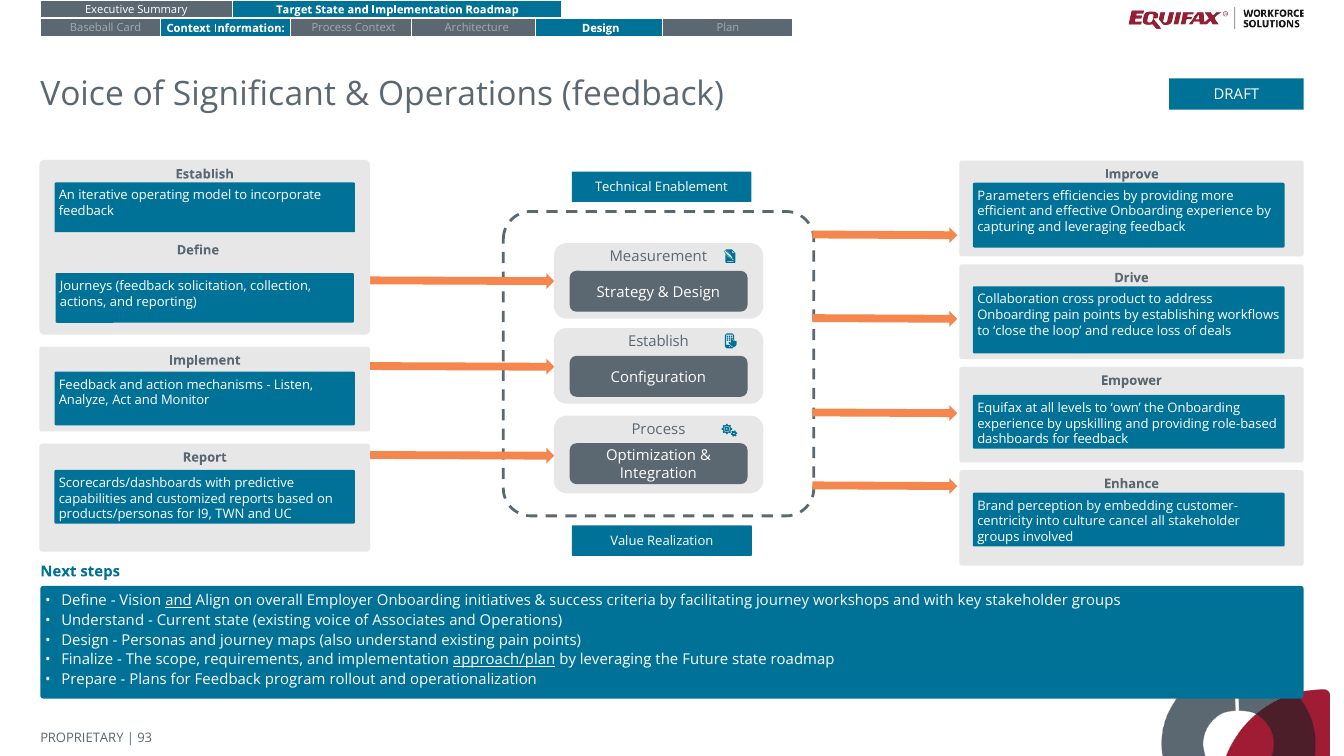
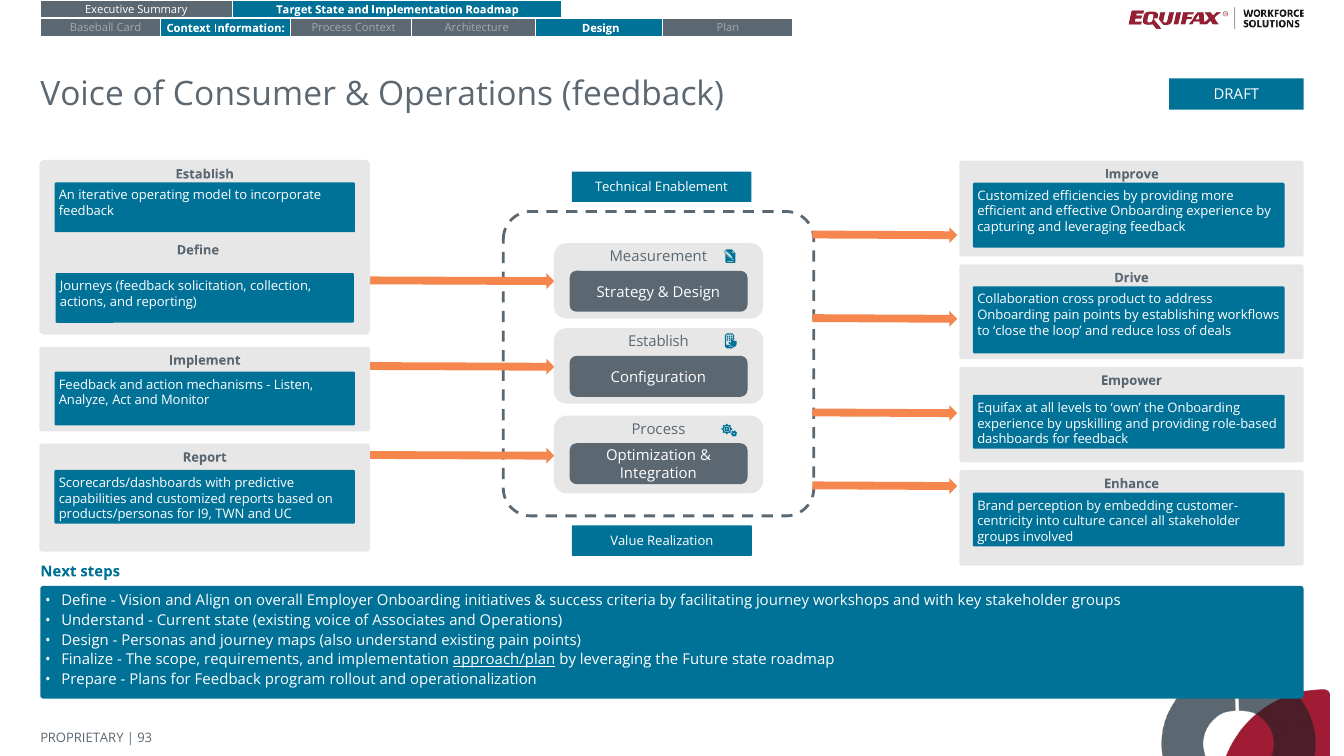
Significant: Significant -> Consumer (255, 95)
Parameters: Parameters -> Customized (1013, 196)
and underline: present -> none (179, 601)
